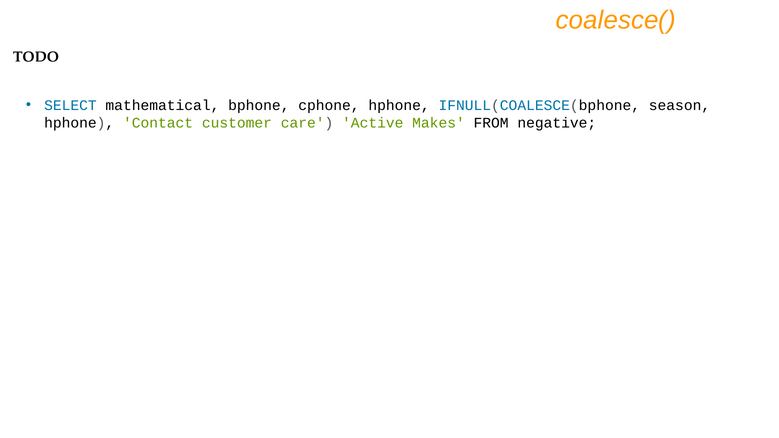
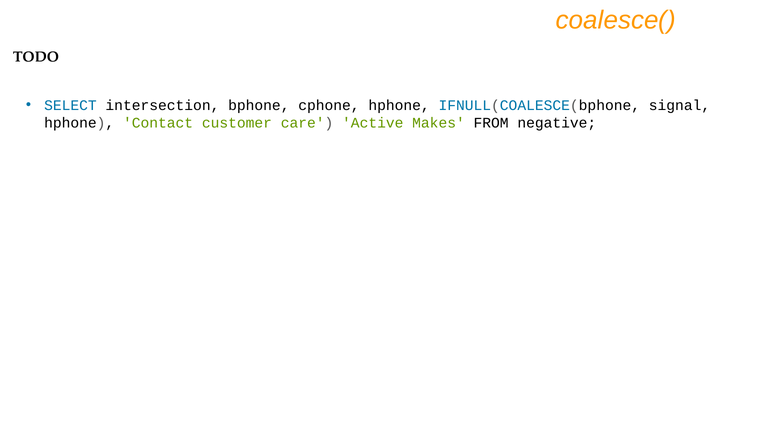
mathematical: mathematical -> intersection (162, 105)
season: season -> signal (680, 105)
